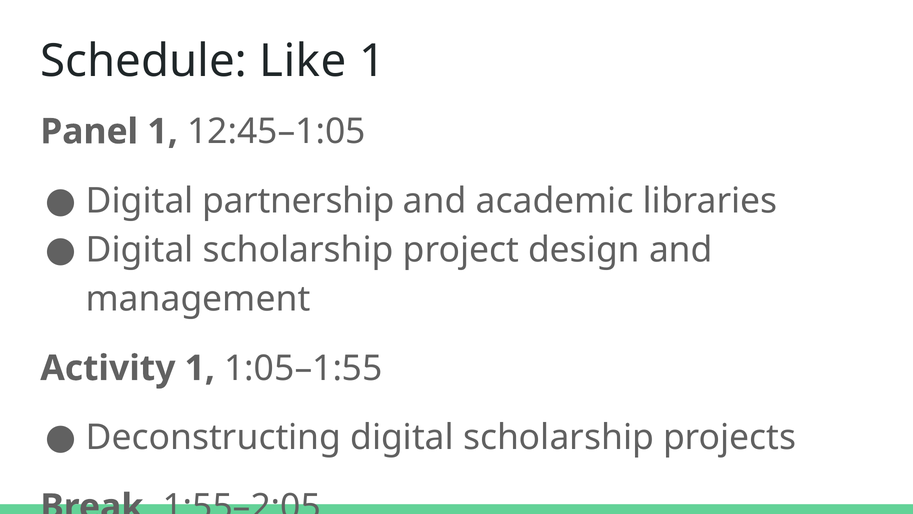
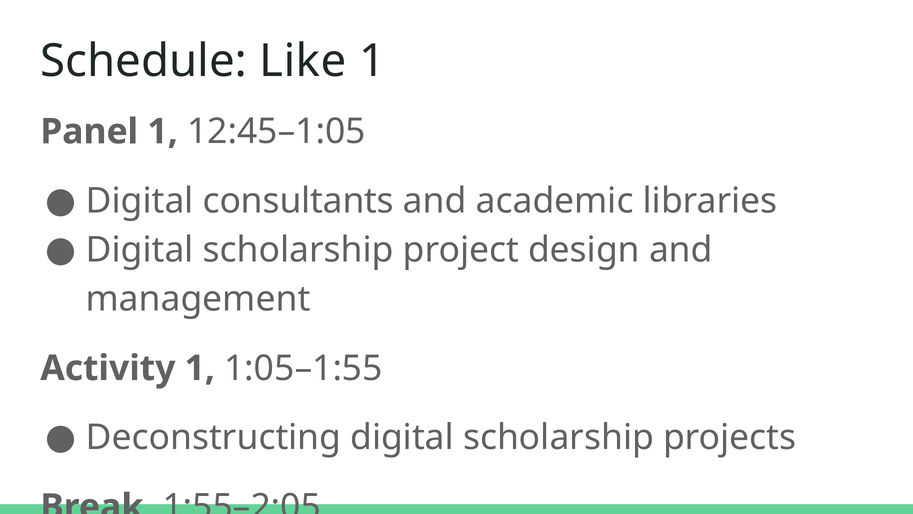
partnership: partnership -> consultants (298, 201)
